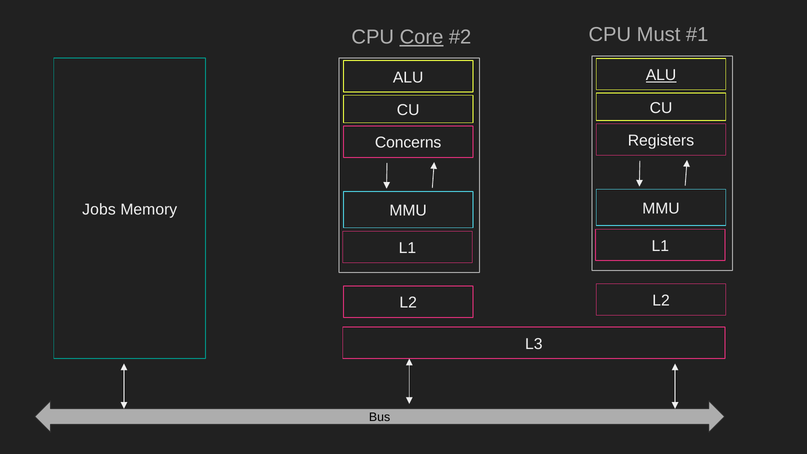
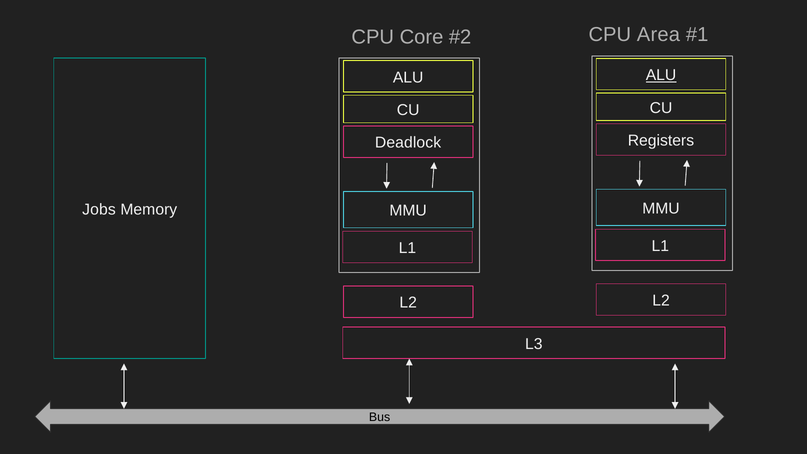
Must: Must -> Area (658, 35)
Core underline: present -> none (421, 37)
Concerns: Concerns -> Deadlock (408, 143)
